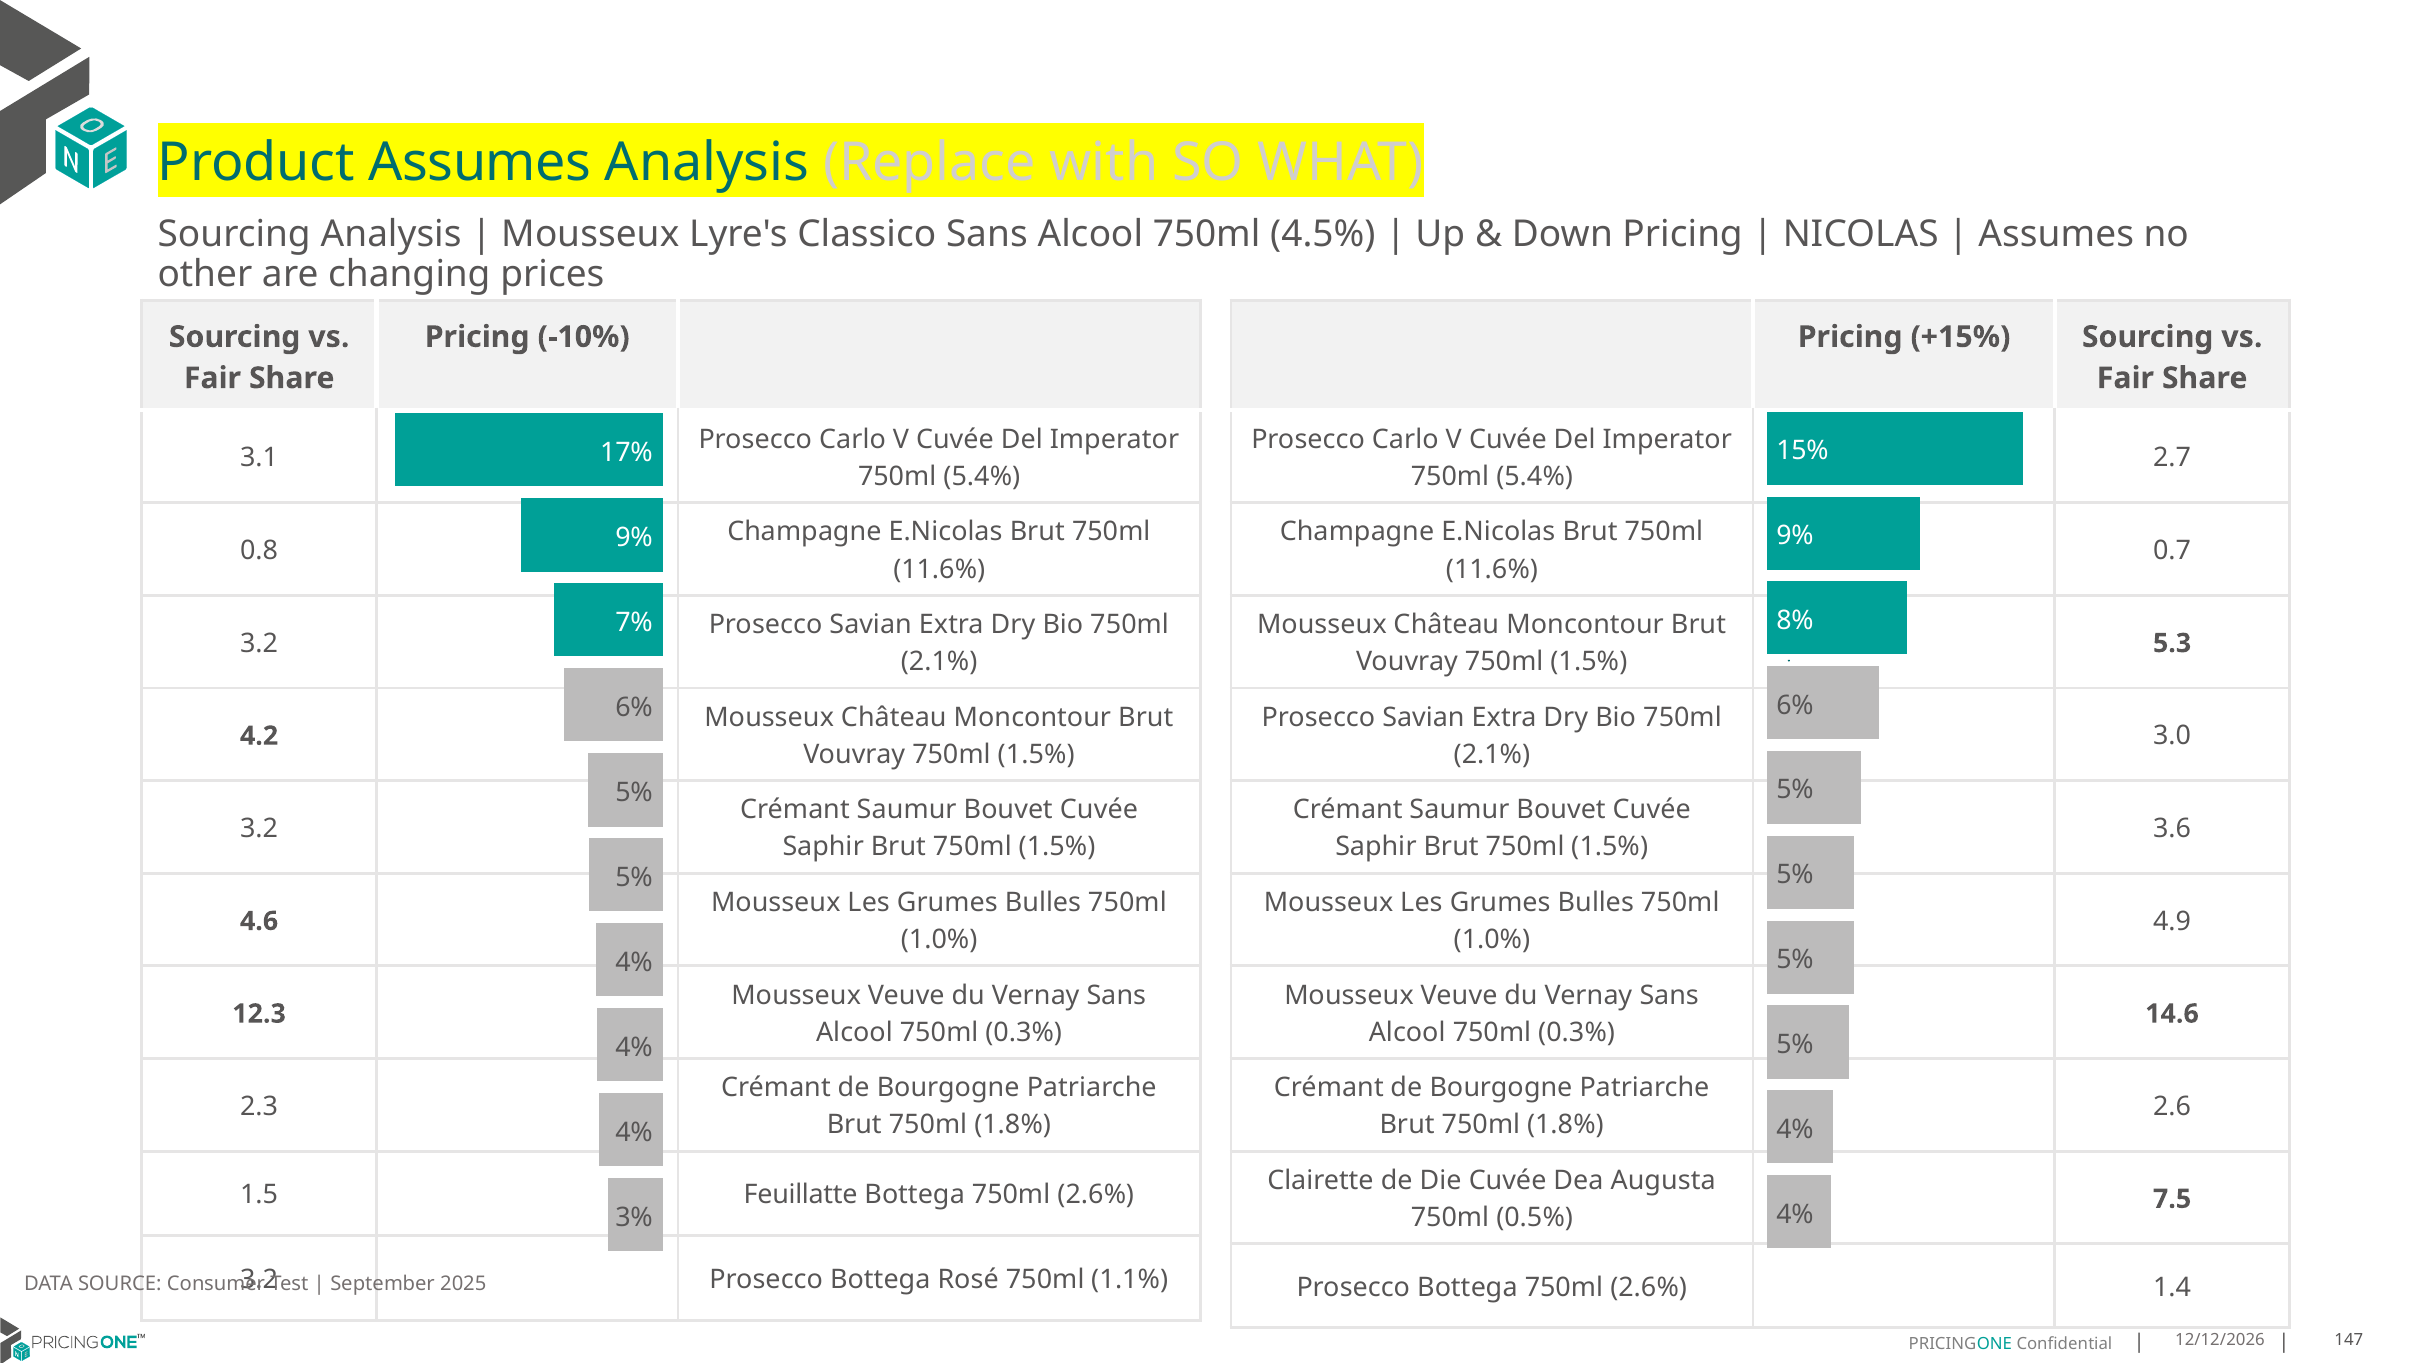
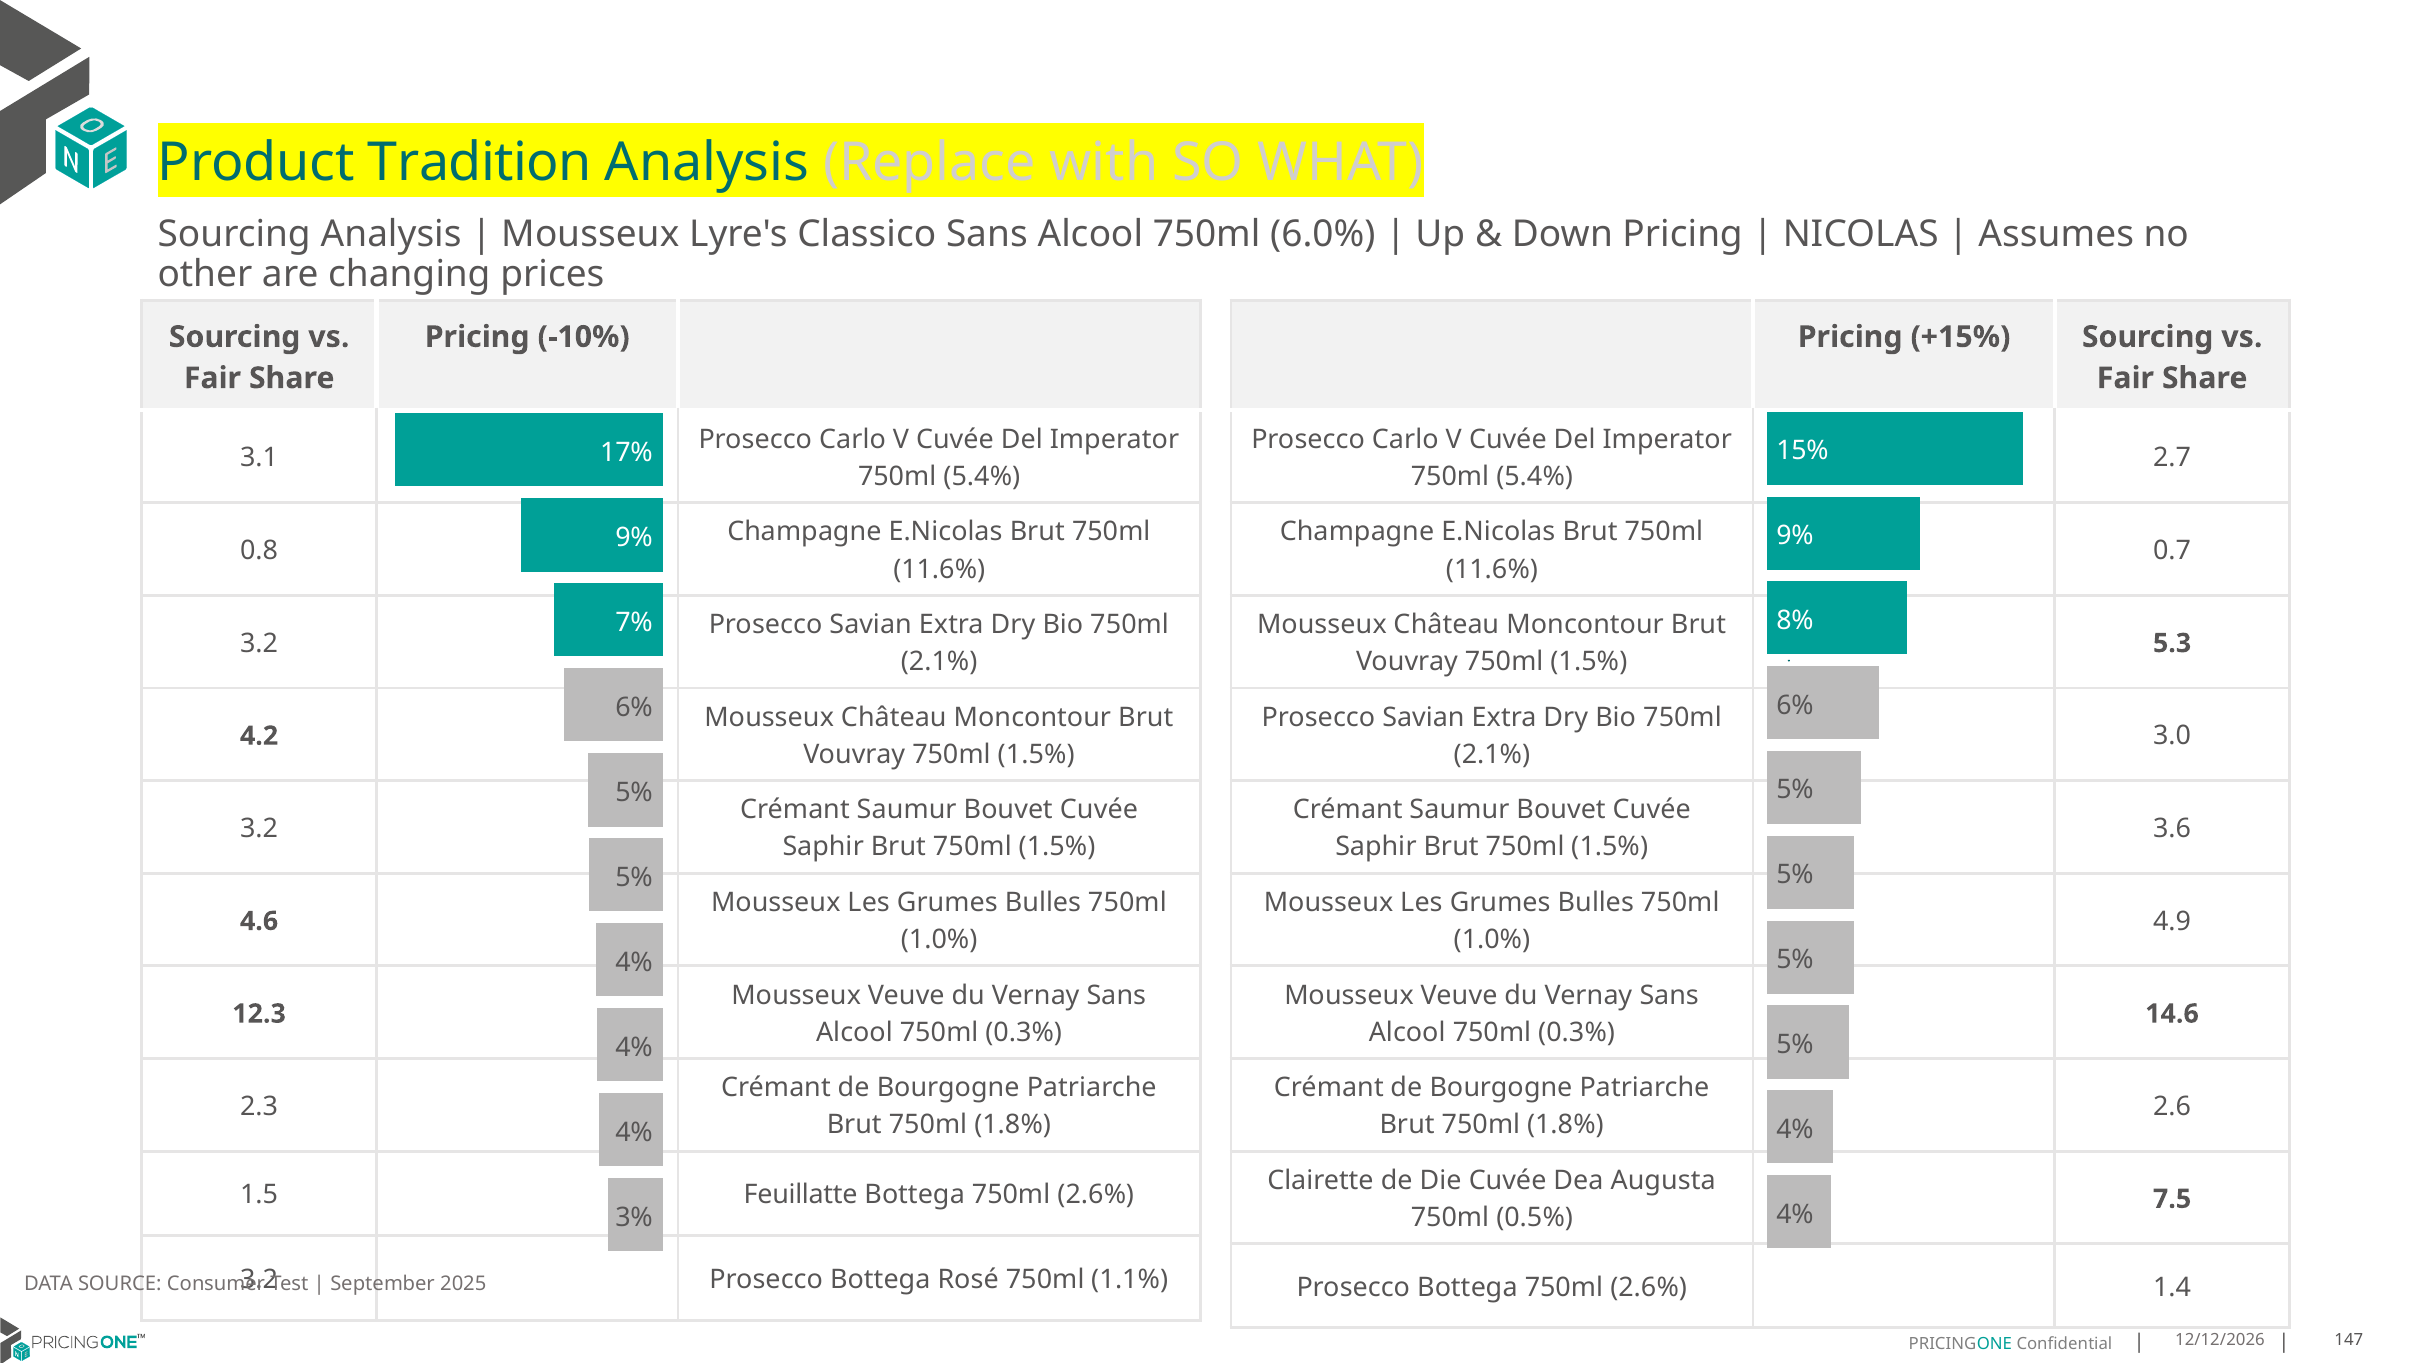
Product Assumes: Assumes -> Tradition (480, 163)
4.5%: 4.5% -> 6.0% (1323, 234)
